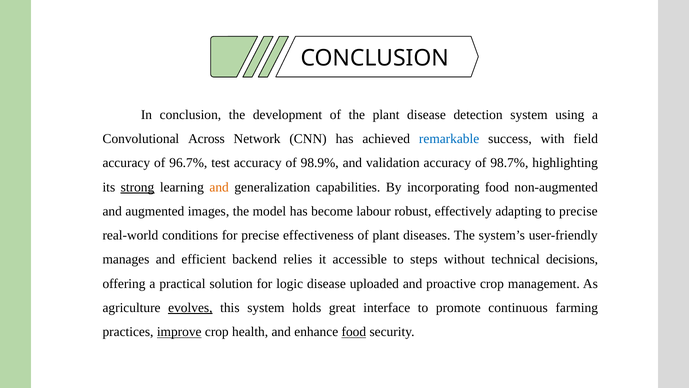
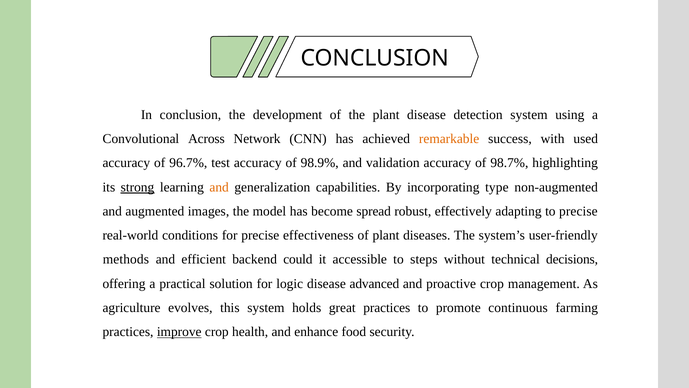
remarkable colour: blue -> orange (449, 139)
field: field -> used (586, 139)
incorporating food: food -> type (497, 187)
labour: labour -> spread (374, 211)
manages: manages -> methods (126, 259)
relies: relies -> could (298, 259)
uploaded: uploaded -> advanced (374, 283)
evolves underline: present -> none (190, 307)
great interface: interface -> practices (387, 307)
food underline: present -> none (354, 332)
